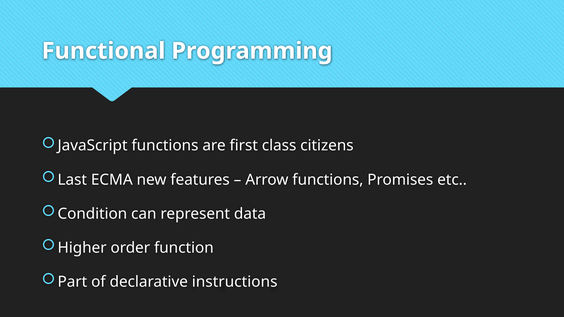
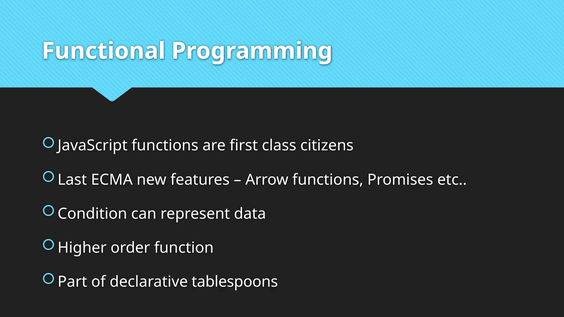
instructions: instructions -> tablespoons (235, 282)
